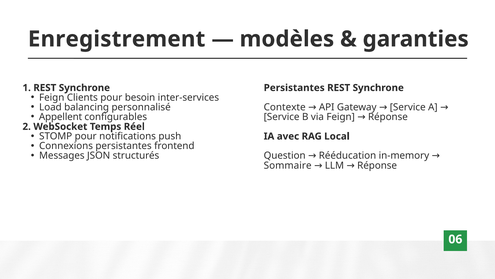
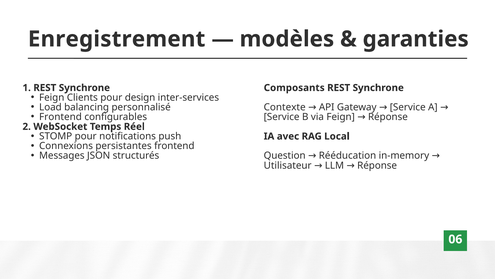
Persistantes: Persistantes -> Composants (294, 88)
besoin: besoin -> design (140, 97)
Appellent: Appellent -> Frontend (61, 117)
Sommaire: Sommaire -> Utilisateur (288, 165)
